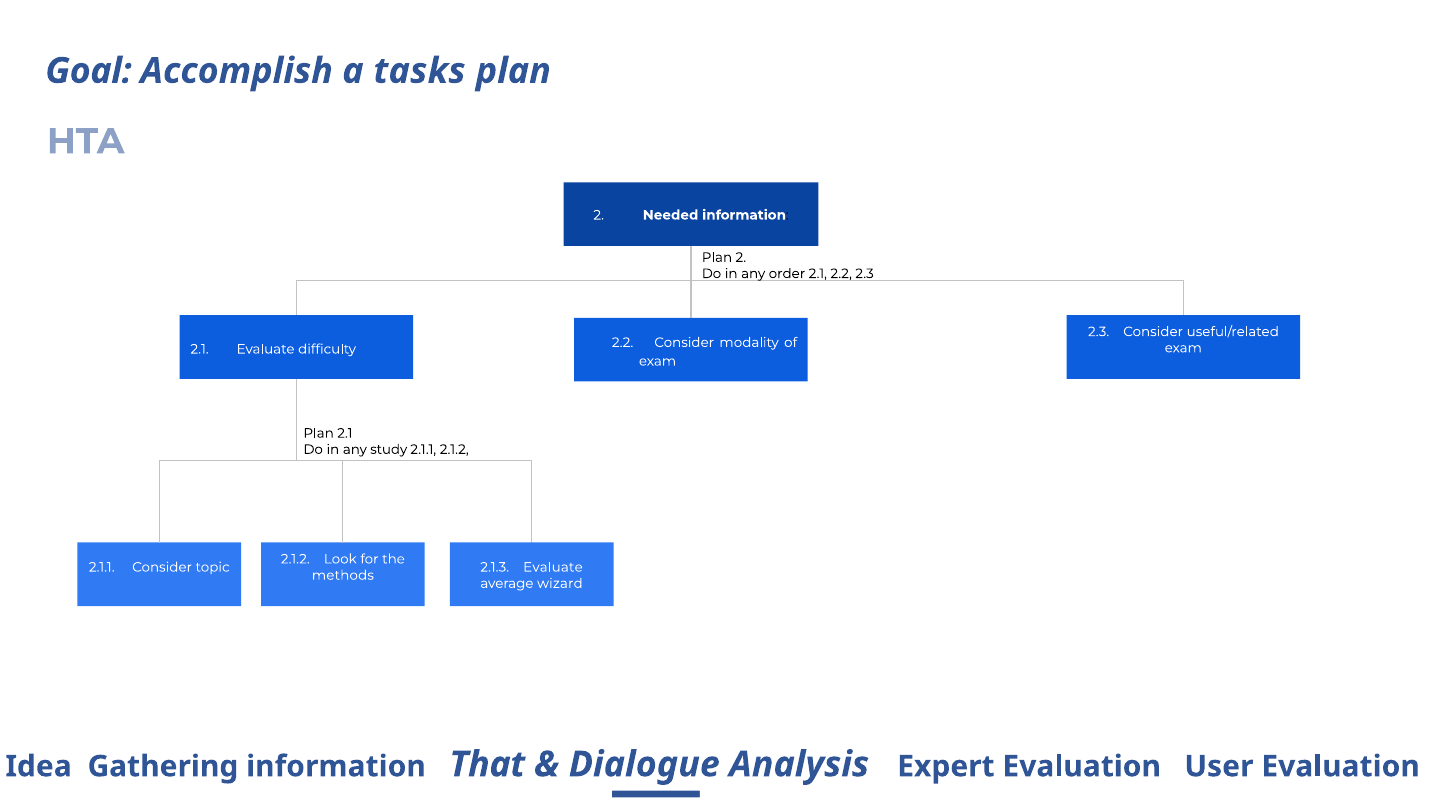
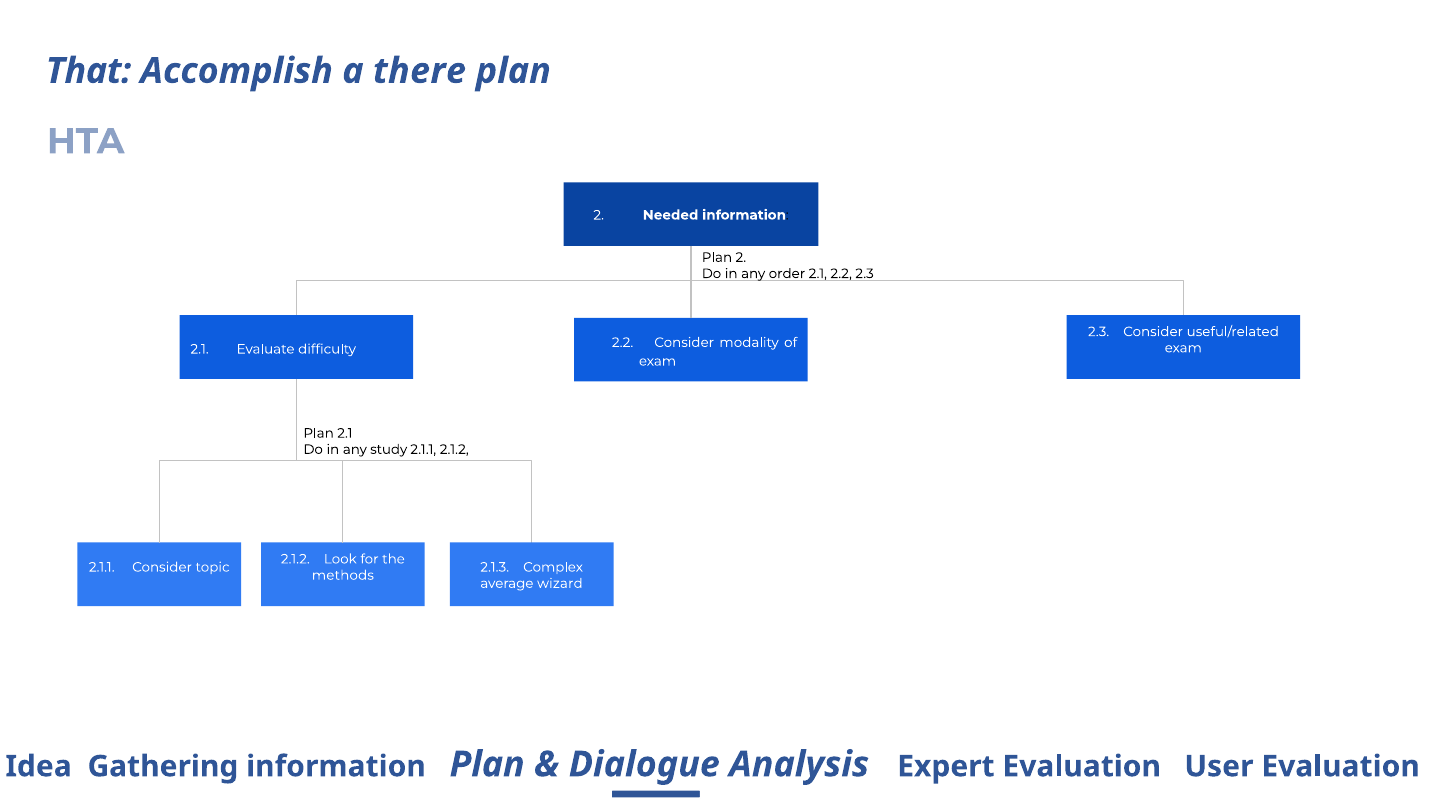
Goal: Goal -> That (89, 71)
tasks: tasks -> there (419, 71)
2.1.3 Evaluate: Evaluate -> Complex (553, 567)
information That: That -> Plan (487, 764)
